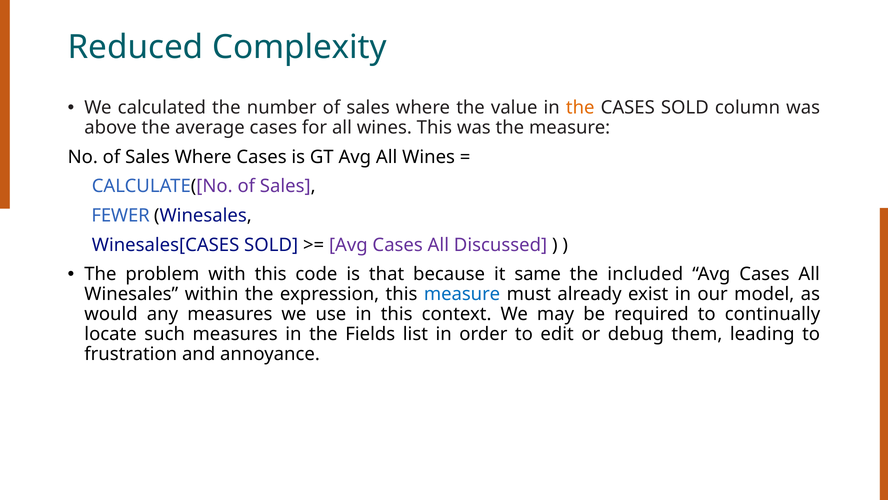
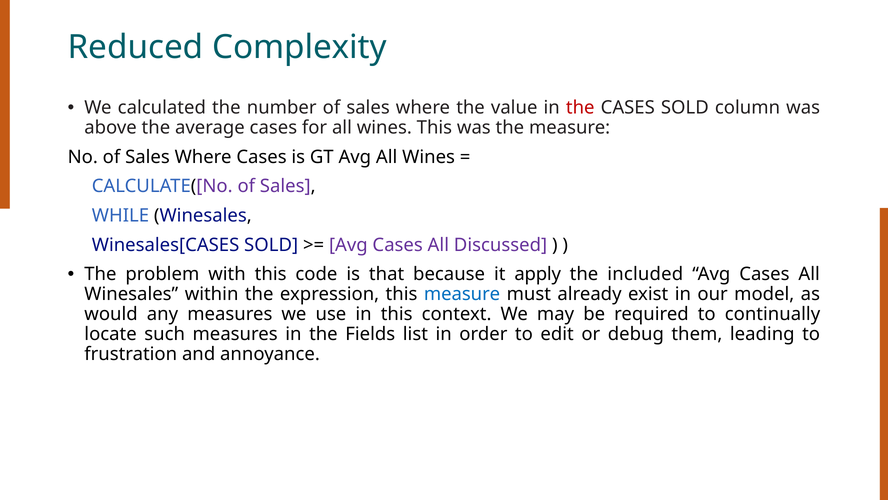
the colour: orange -> red (580, 108)
FEWER: FEWER -> WHILE (120, 215)
same: same -> apply (538, 274)
